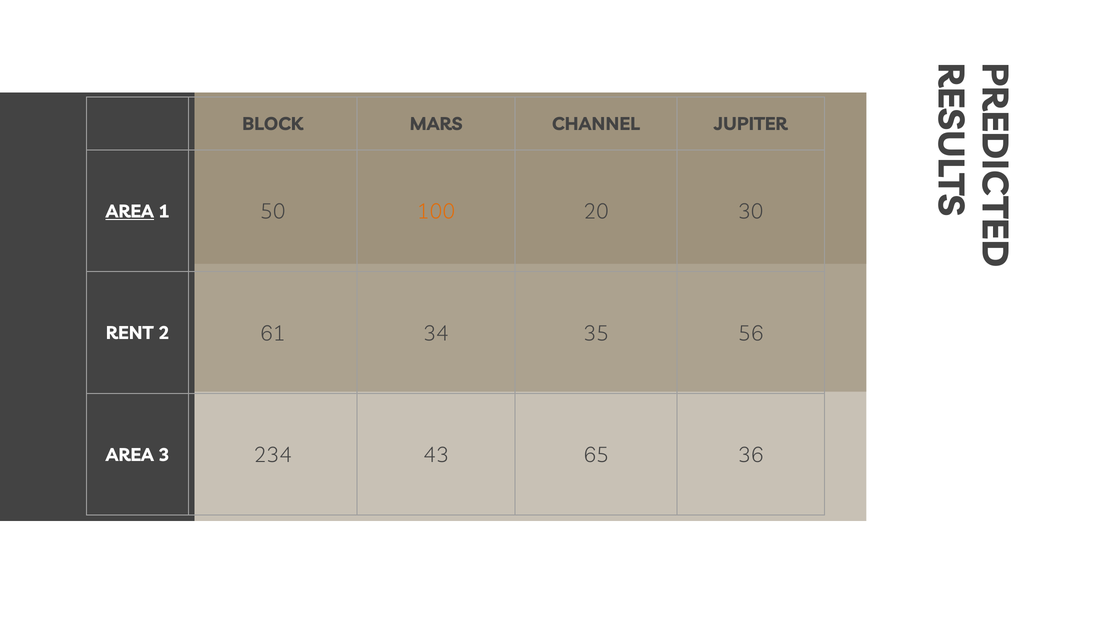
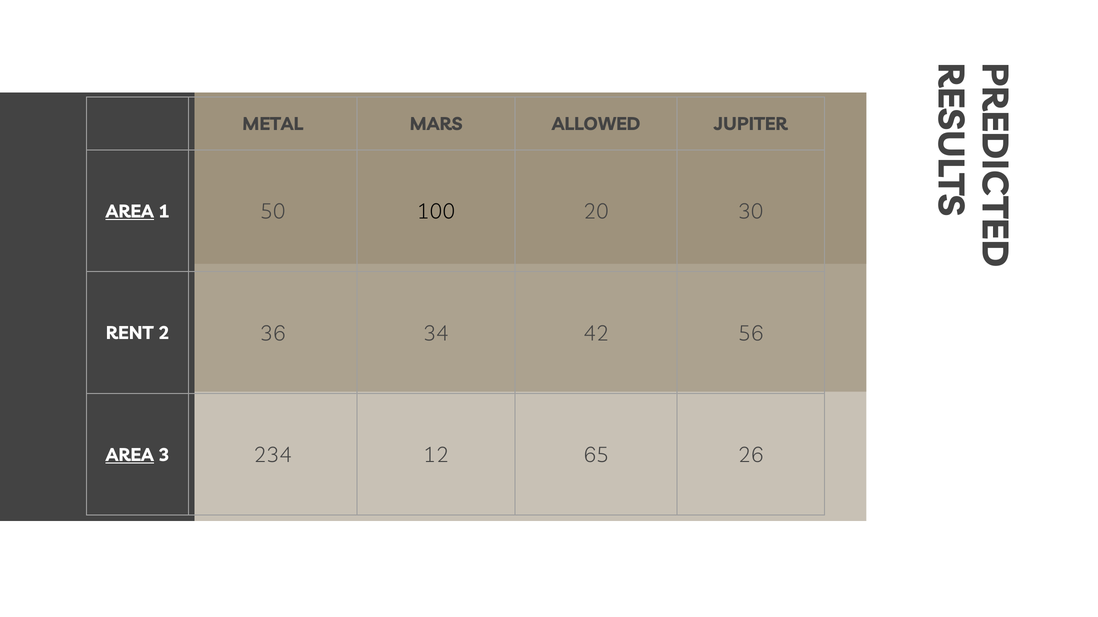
BLOCK: BLOCK -> METAL (273, 125)
CHANNEL: CHANNEL -> ALLOWED (596, 125)
100 colour: orange -> black (436, 212)
61: 61 -> 36 (273, 334)
35: 35 -> 42 (596, 334)
AREA underline: none -> present (130, 456)
43: 43 -> 12 (436, 456)
36: 36 -> 26 (751, 456)
